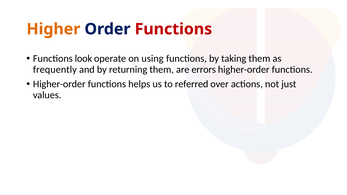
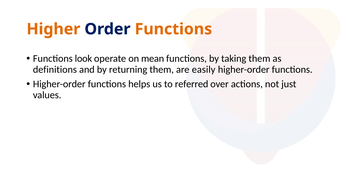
Functions colour: red -> orange (173, 29)
using: using -> mean (153, 59)
frequently: frequently -> definitions (55, 70)
errors: errors -> easily (204, 70)
